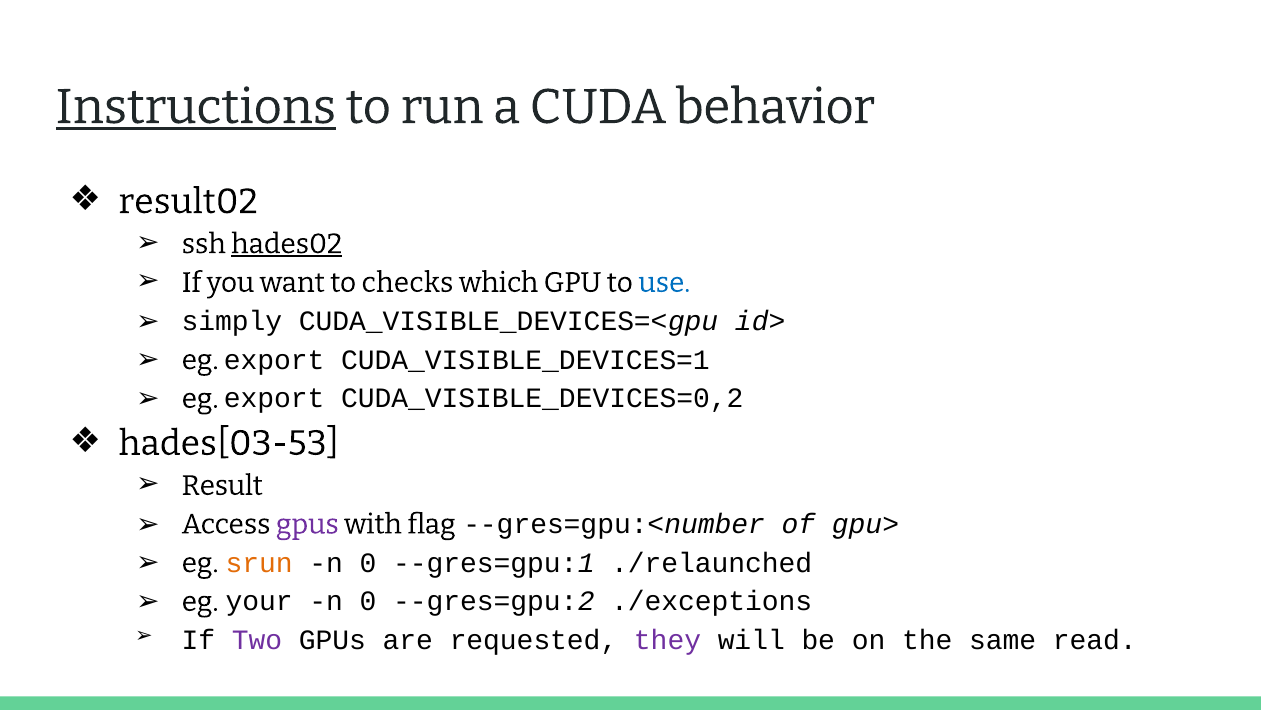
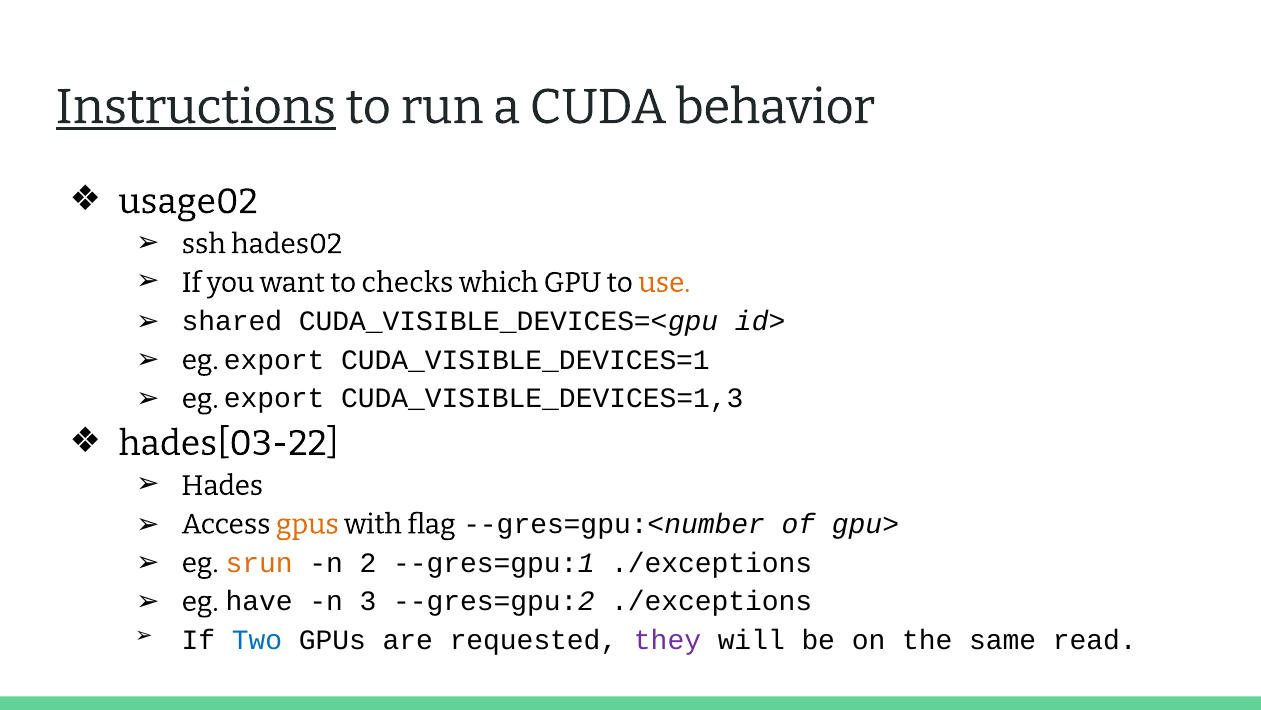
result02: result02 -> usage02 (188, 201)
hades02 underline: present -> none (287, 244)
use colour: blue -> orange (664, 282)
simply: simply -> shared (232, 321)
CUDA_VISIBLE_DEVICES=0,2: CUDA_VISIBLE_DEVICES=0,2 -> CUDA_VISIBLE_DEVICES=1,3 (542, 398)
hades[03-53: hades[03-53 -> hades[03-22 (229, 443)
Result: Result -> Hades (222, 485)
gpus colour: purple -> orange (307, 524)
0: 0 -> 2 (368, 562)
--gres=gpu:1 ./relaunched: ./relaunched -> ./exceptions (712, 562)
your: your -> have (259, 601)
0: 0 -> 3 (368, 601)
Two colour: purple -> blue (257, 640)
